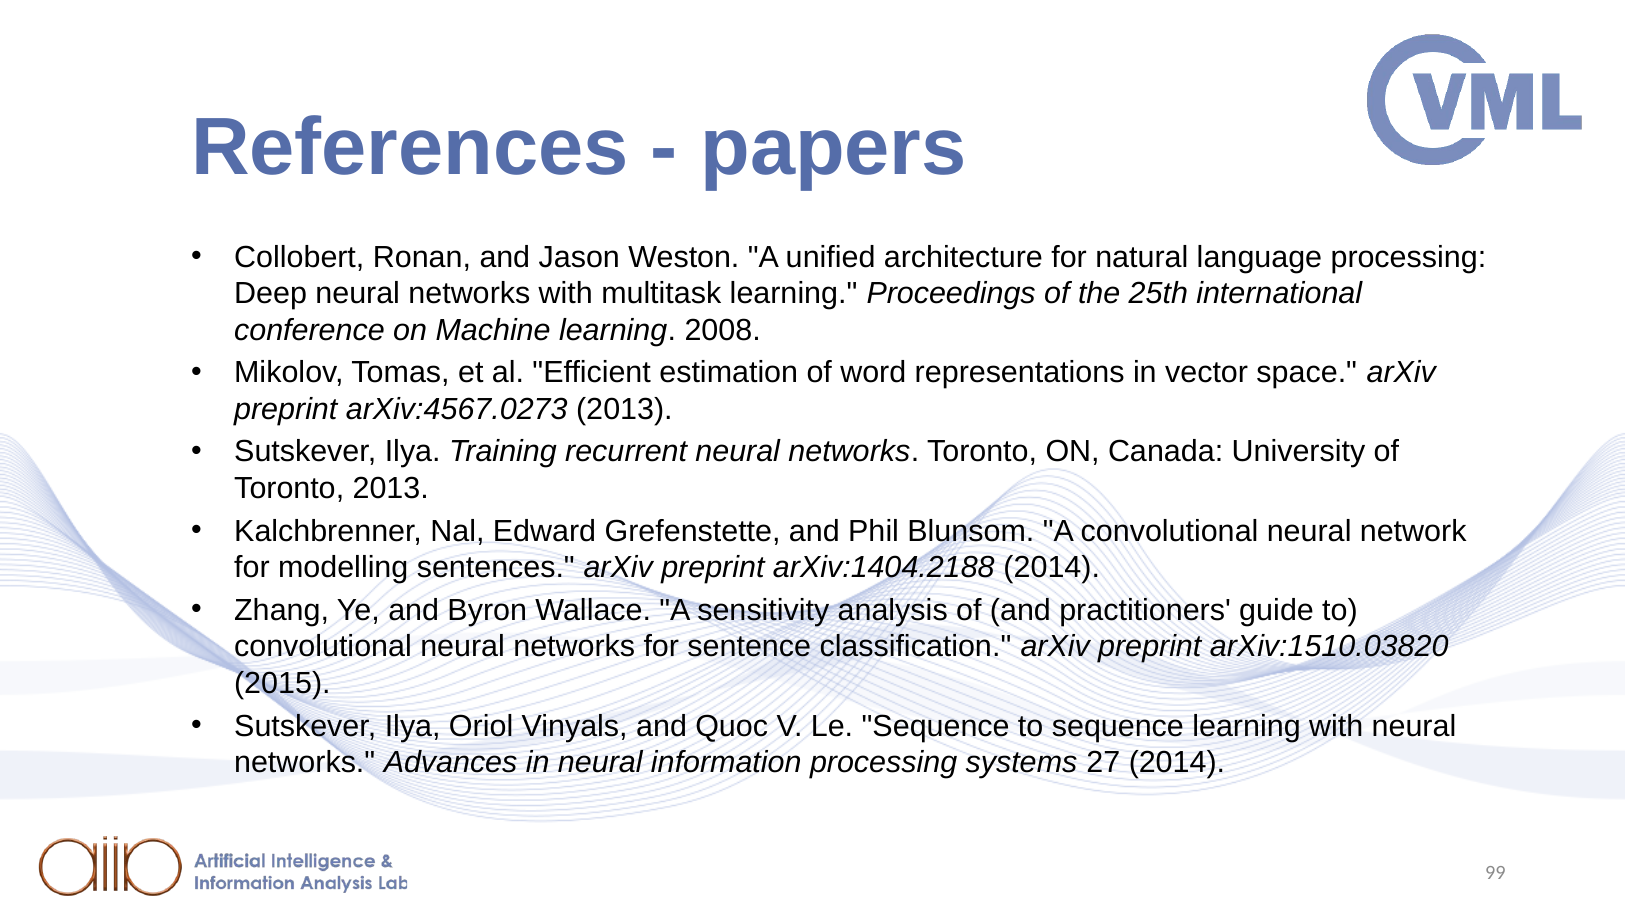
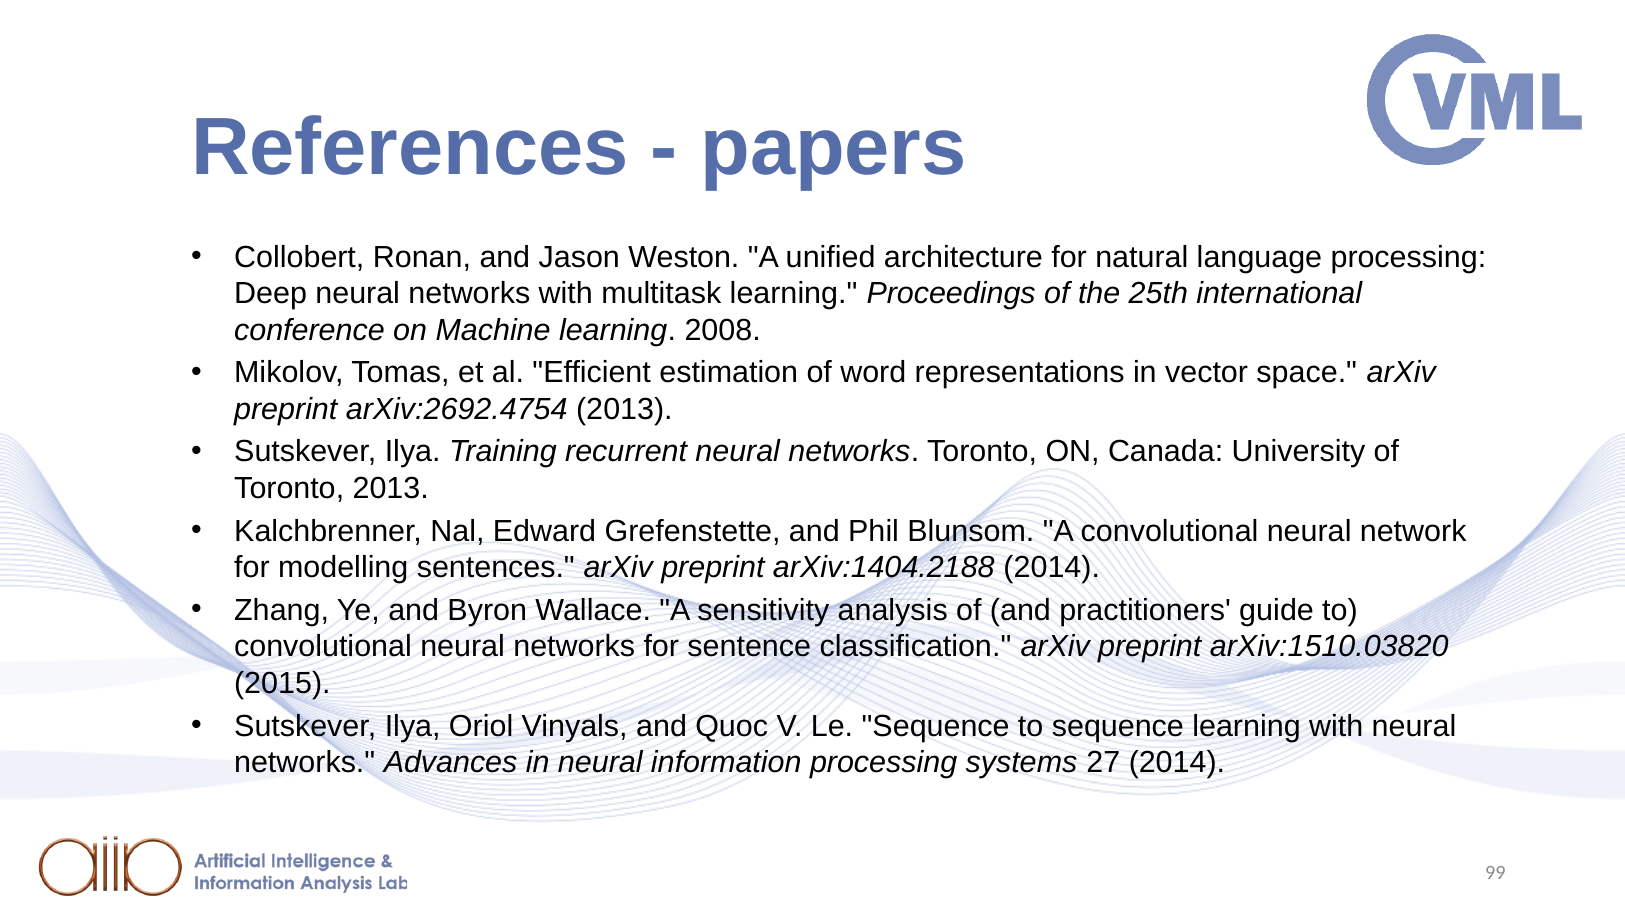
arXiv:4567.0273: arXiv:4567.0273 -> arXiv:2692.4754 (457, 409)
